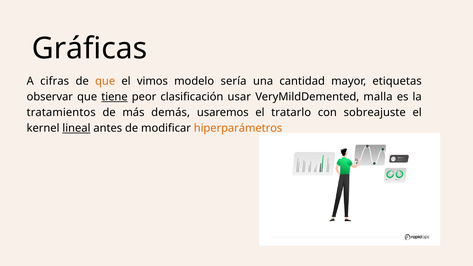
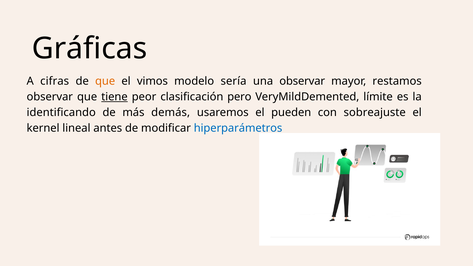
una cantidad: cantidad -> observar (302, 81)
etiquetas: etiquetas -> restamos (397, 81)
usar: usar -> pero (239, 97)
malla: malla -> límite (378, 97)
tratamientos: tratamientos -> identificando (61, 112)
tratarlo: tratarlo -> pueden (291, 112)
lineal underline: present -> none (76, 128)
hiperparámetros colour: orange -> blue (238, 128)
